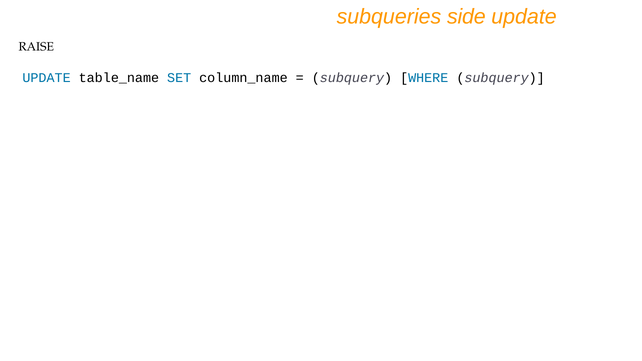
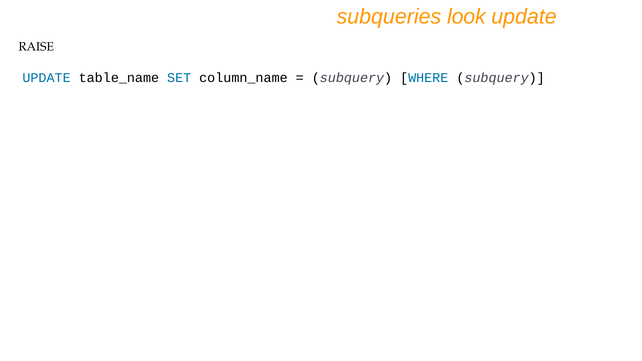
side: side -> look (466, 17)
